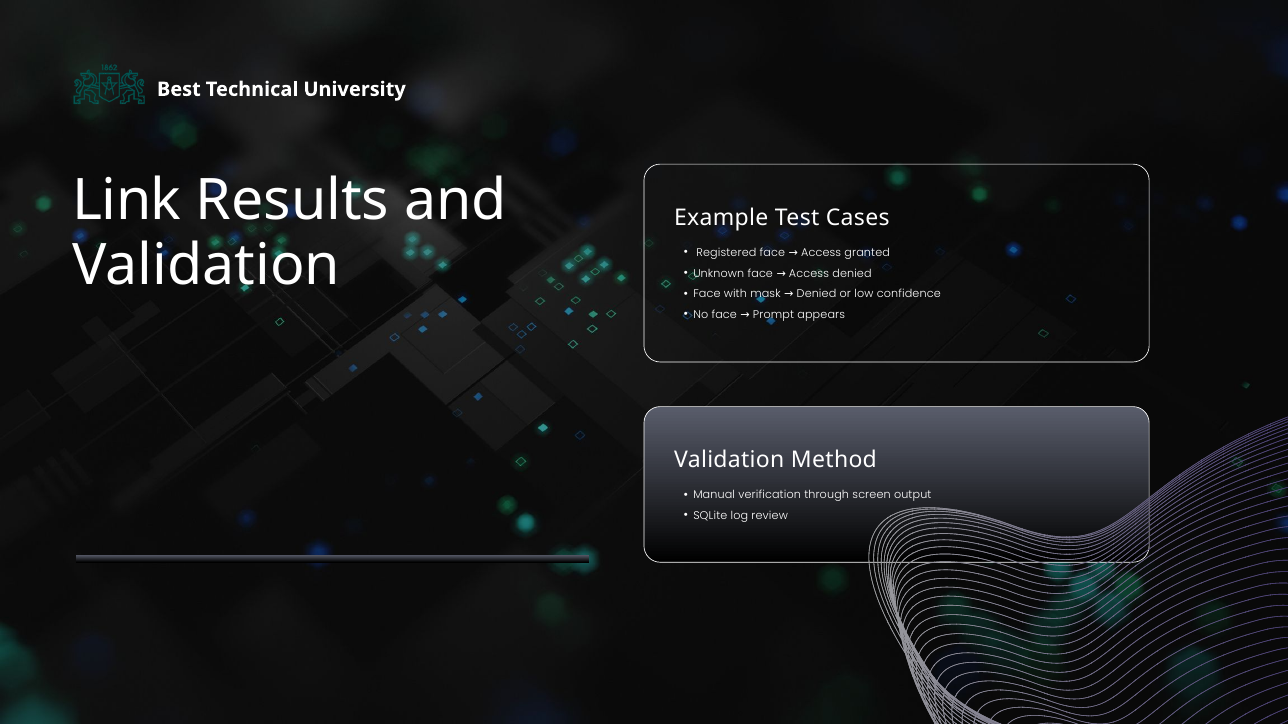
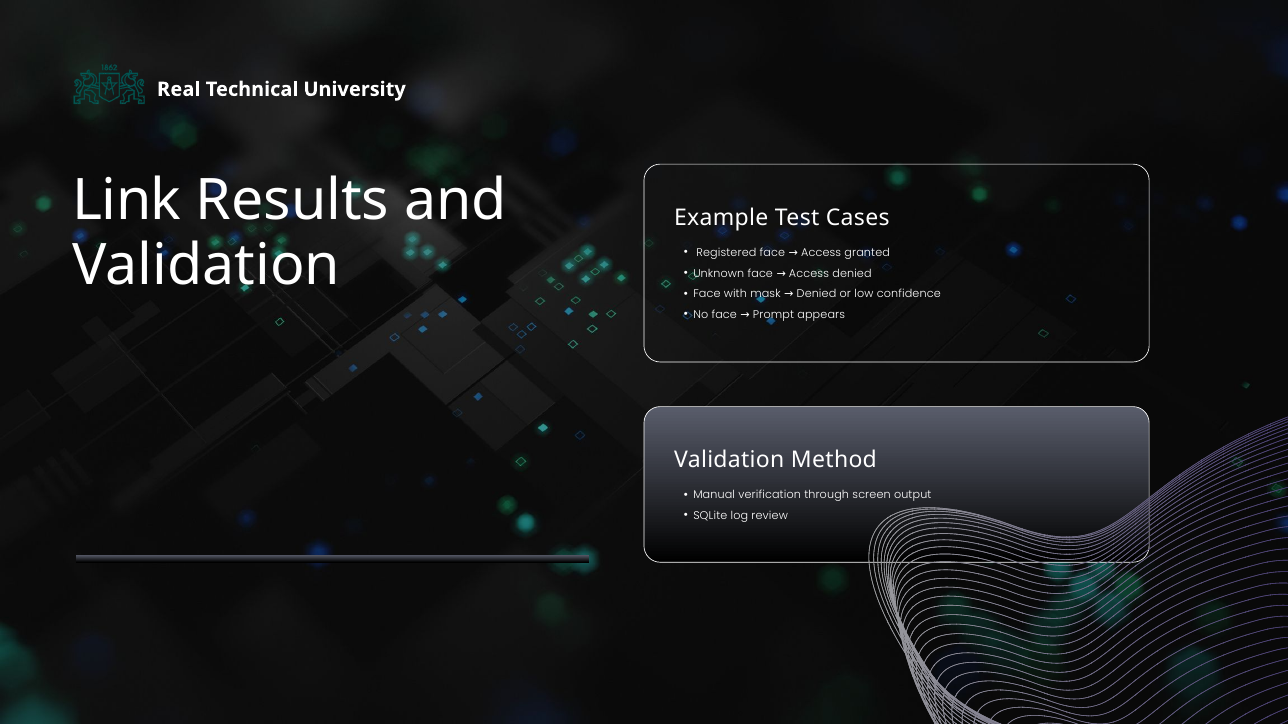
Best: Best -> Real (179, 89)
